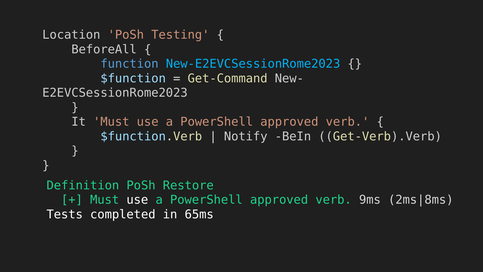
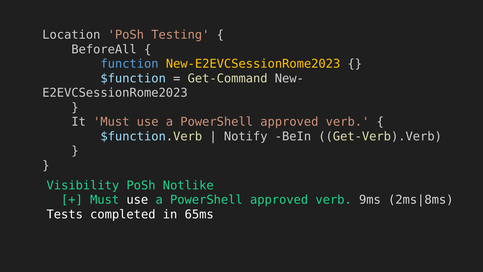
New-E2EVCSessionRome2023 colour: light blue -> yellow (253, 64)
Definition: Definition -> Visibility (83, 185)
Restore: Restore -> Notlike (188, 185)
